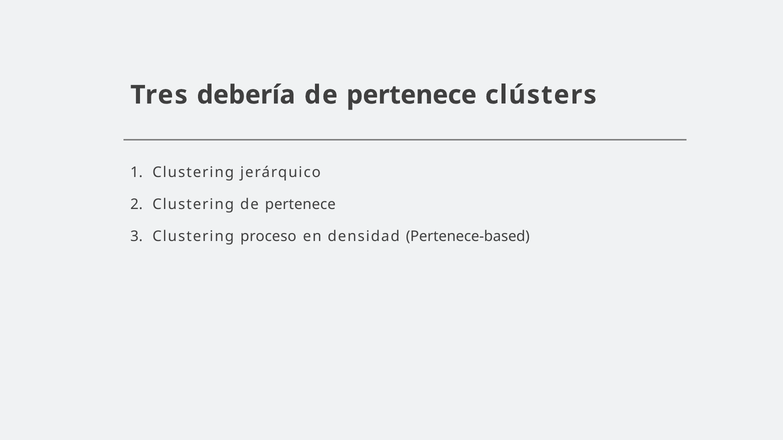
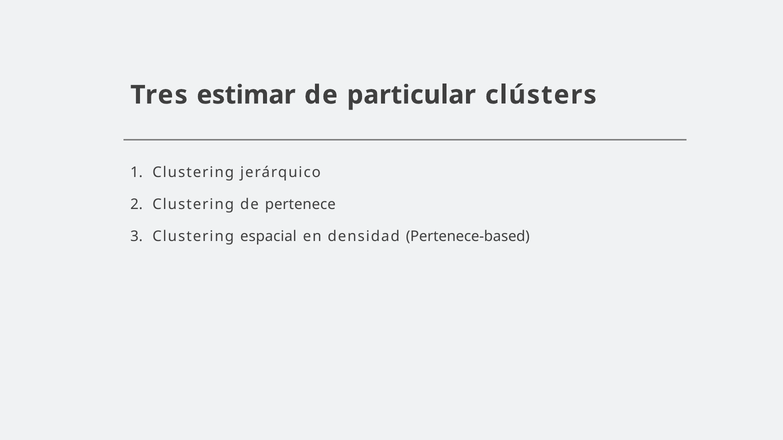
debería: debería -> estimar (246, 95)
pertenece: pertenece -> particular (411, 95)
proceso: proceso -> espacial (268, 237)
